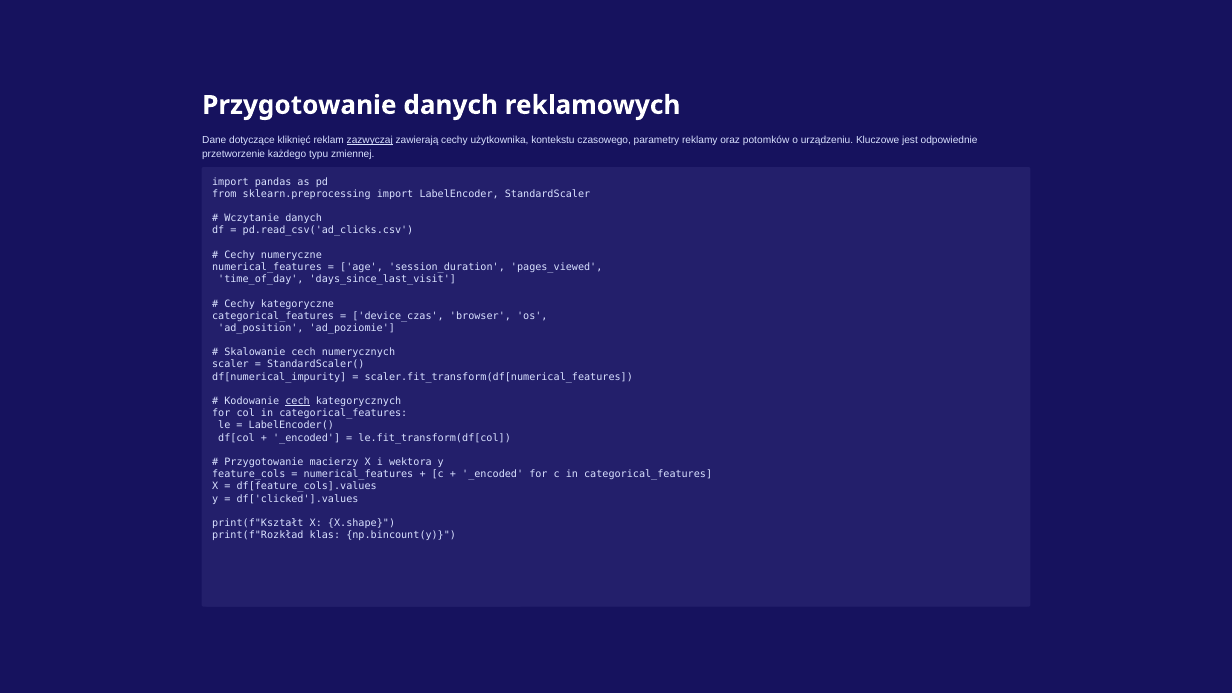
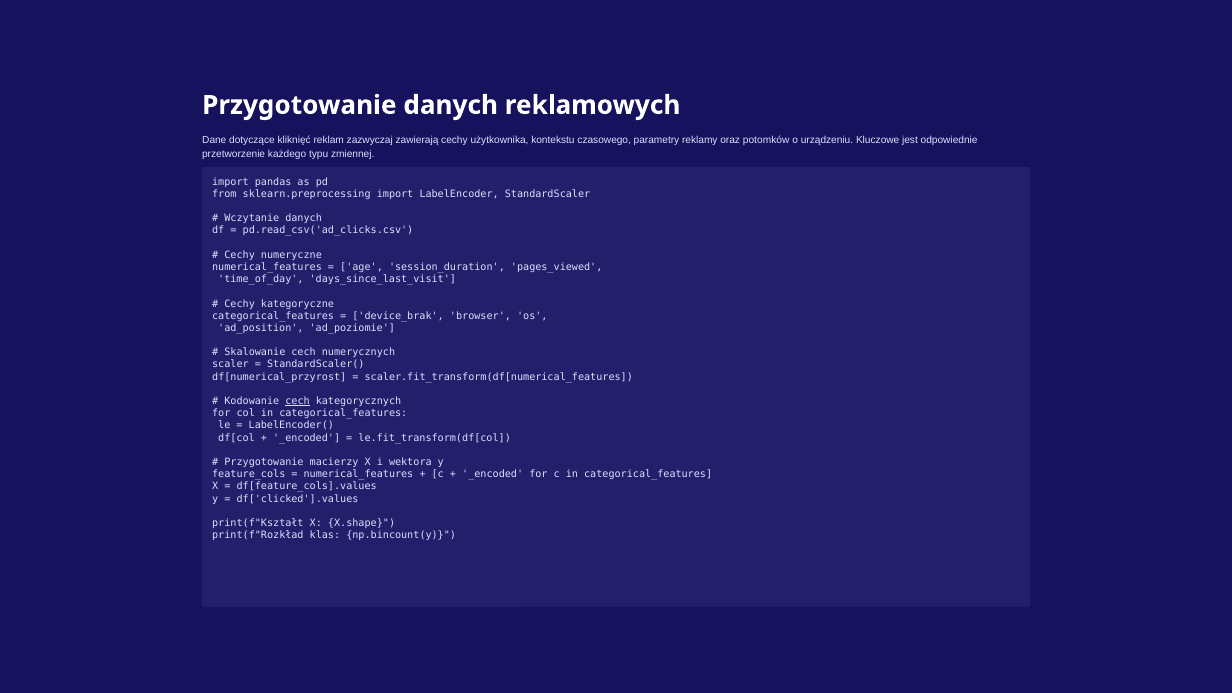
zazwyczaj underline: present -> none (370, 140)
device_czas: device_czas -> device_brak (398, 316)
df[numerical_impurity: df[numerical_impurity -> df[numerical_przyrost (279, 377)
